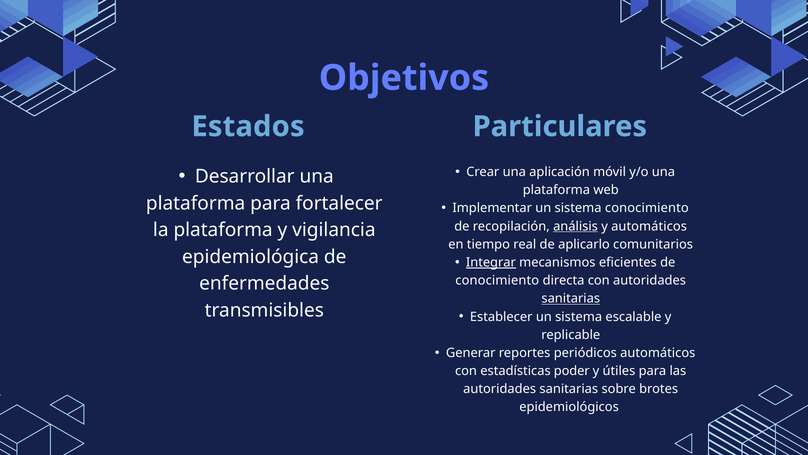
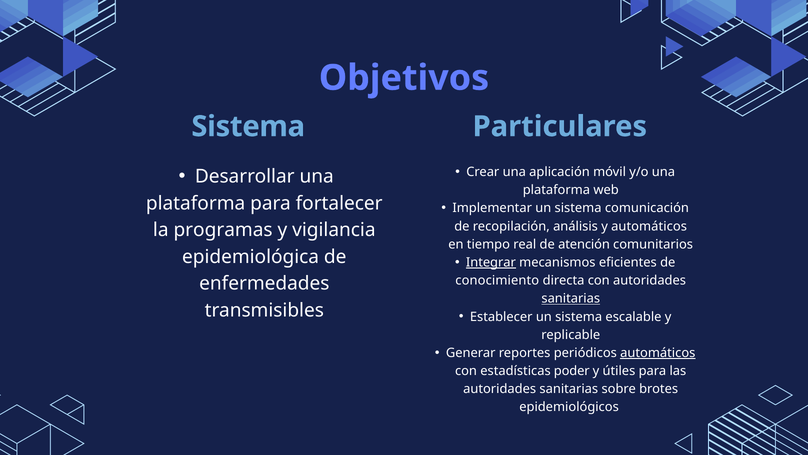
Estados: Estados -> Sistema (248, 126)
sistema conocimiento: conocimiento -> comunicación (647, 208)
análisis underline: present -> none (576, 226)
la plataforma: plataforma -> programas (223, 230)
aplicarlo: aplicarlo -> atención (584, 244)
automáticos underline: none -> present (658, 353)
